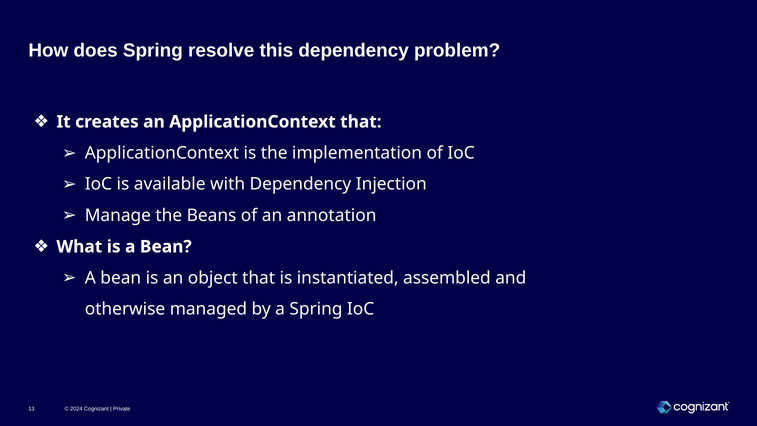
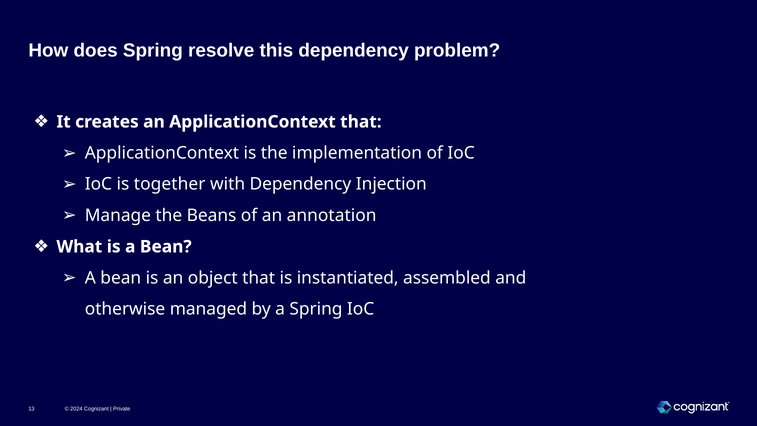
available: available -> together (170, 184)
